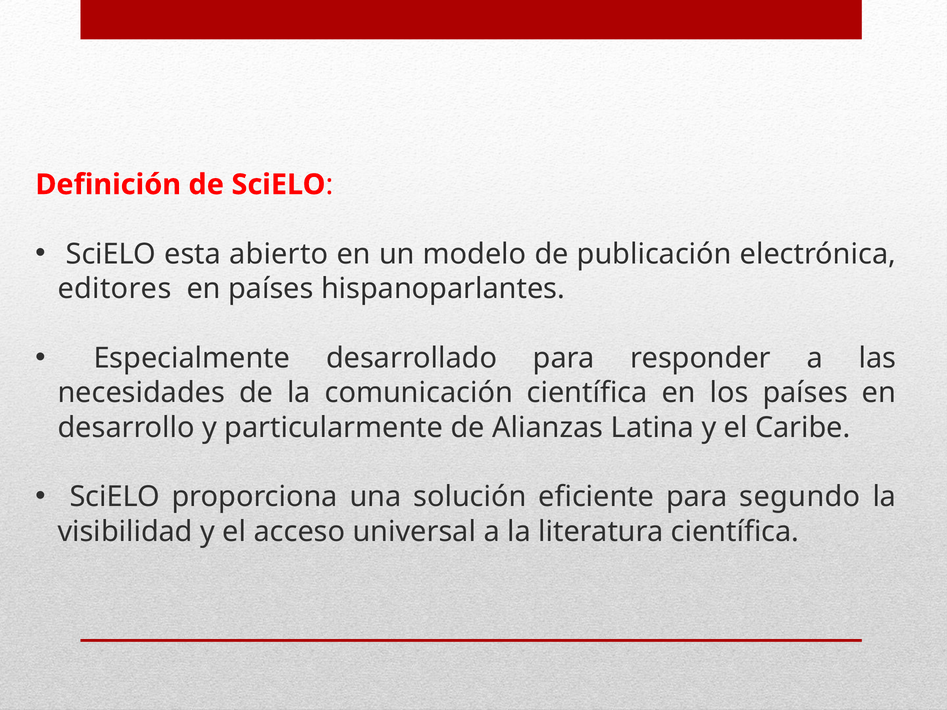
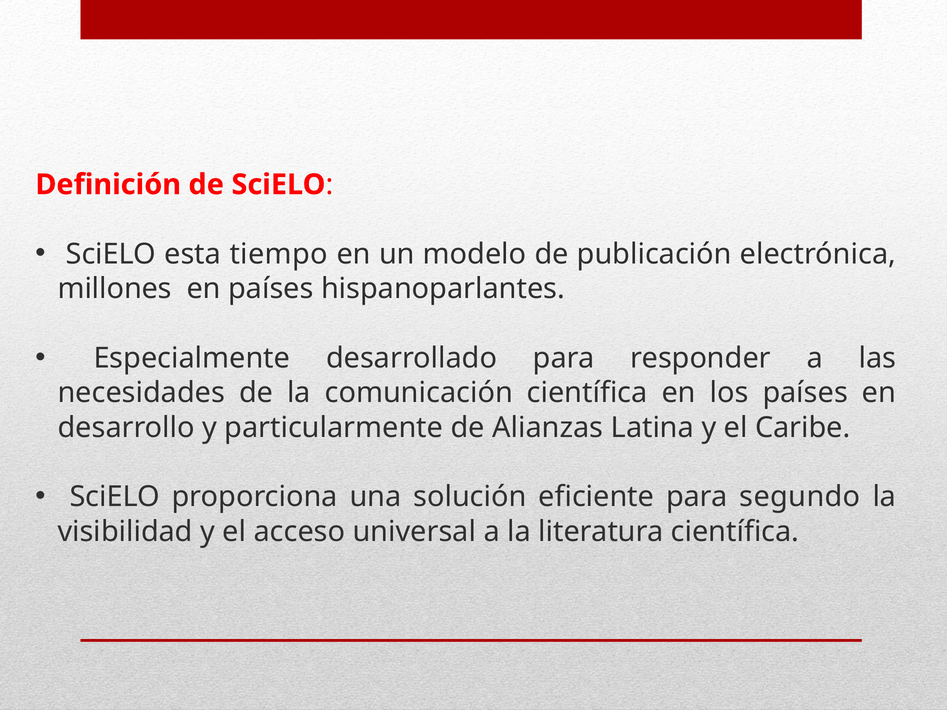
abierto: abierto -> tiempo (279, 254)
editores: editores -> millones (115, 289)
